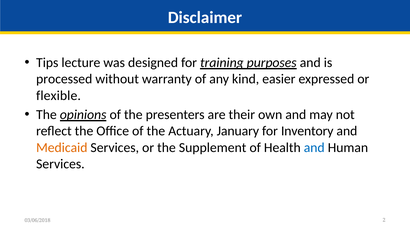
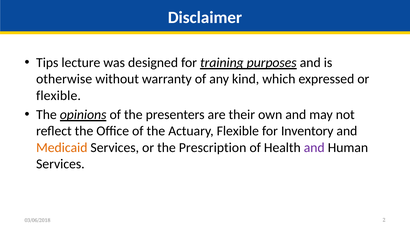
processed: processed -> otherwise (64, 79)
easier: easier -> which (279, 79)
Actuary January: January -> Flexible (238, 131)
Supplement: Supplement -> Prescription (213, 147)
and colour: blue -> purple (314, 147)
